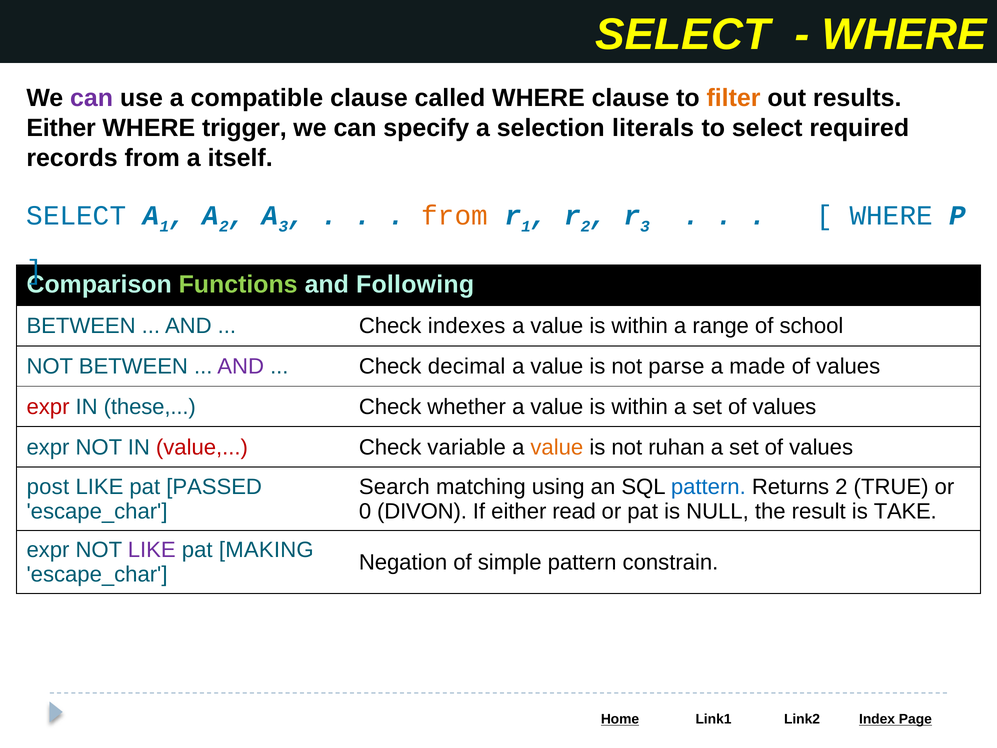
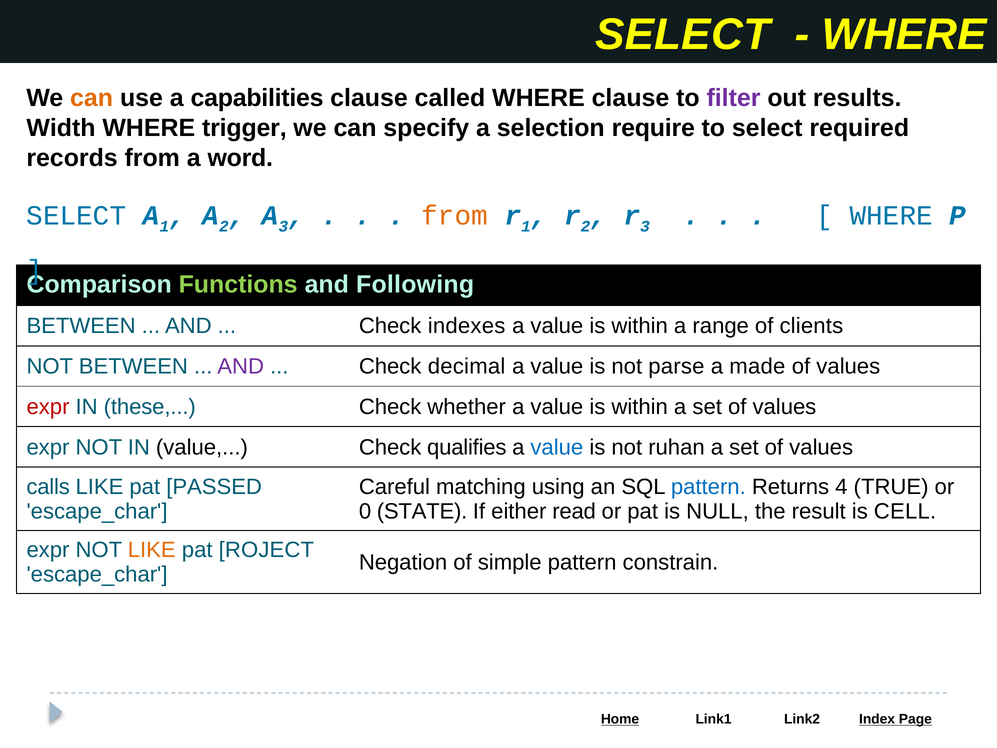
can colour: purple -> orange (92, 98)
compatible: compatible -> capabilities (257, 98)
filter colour: orange -> purple (734, 98)
Either: Either -> Width (61, 128)
literals: literals -> require (653, 128)
itself: itself -> word (240, 158)
school: school -> clients (811, 326)
value colour: red -> black (202, 447)
variable: variable -> qualifies (467, 447)
value colour: orange -> blue (557, 447)
post: post -> calls (48, 487)
Search: Search -> Careful (394, 487)
Returns 2: 2 -> 4 (841, 487)
DIVON: DIVON -> STATE (422, 511)
TAKE: TAKE -> CELL (905, 511)
LIKE colour: purple -> orange (152, 550)
MAKING: MAKING -> ROJECT (266, 550)
